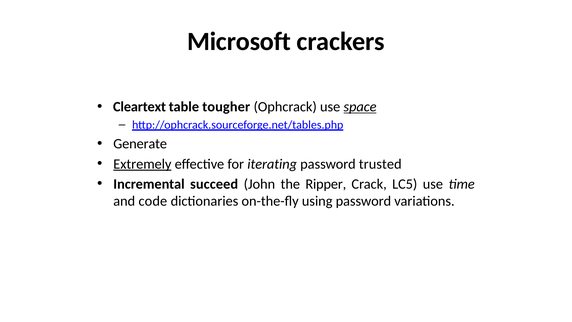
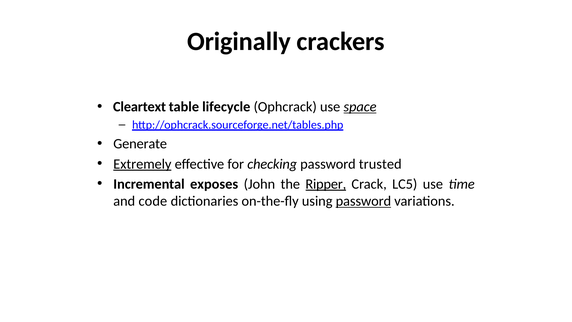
Microsoft: Microsoft -> Originally (239, 42)
tougher: tougher -> lifecycle (226, 107)
iterating: iterating -> checking (272, 164)
succeed: succeed -> exposes (214, 184)
Ripper underline: none -> present (326, 184)
password underline: none -> present (363, 201)
